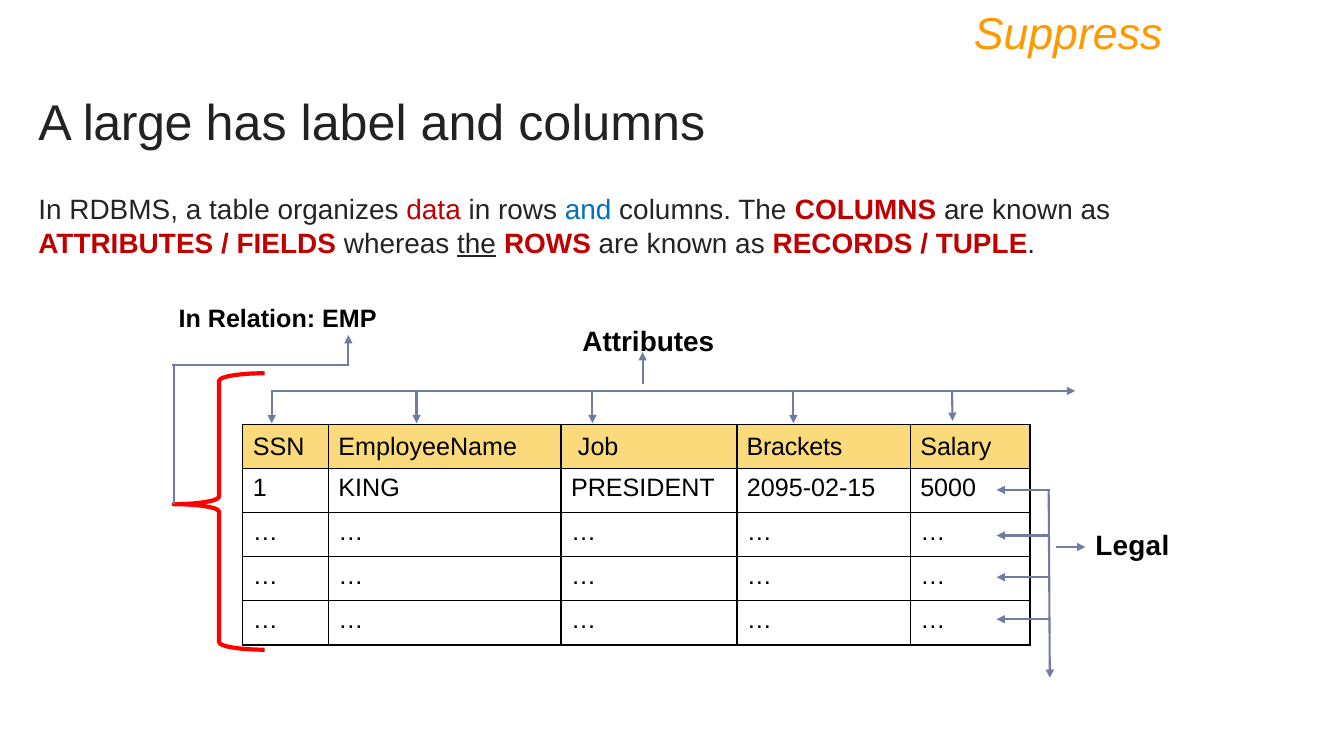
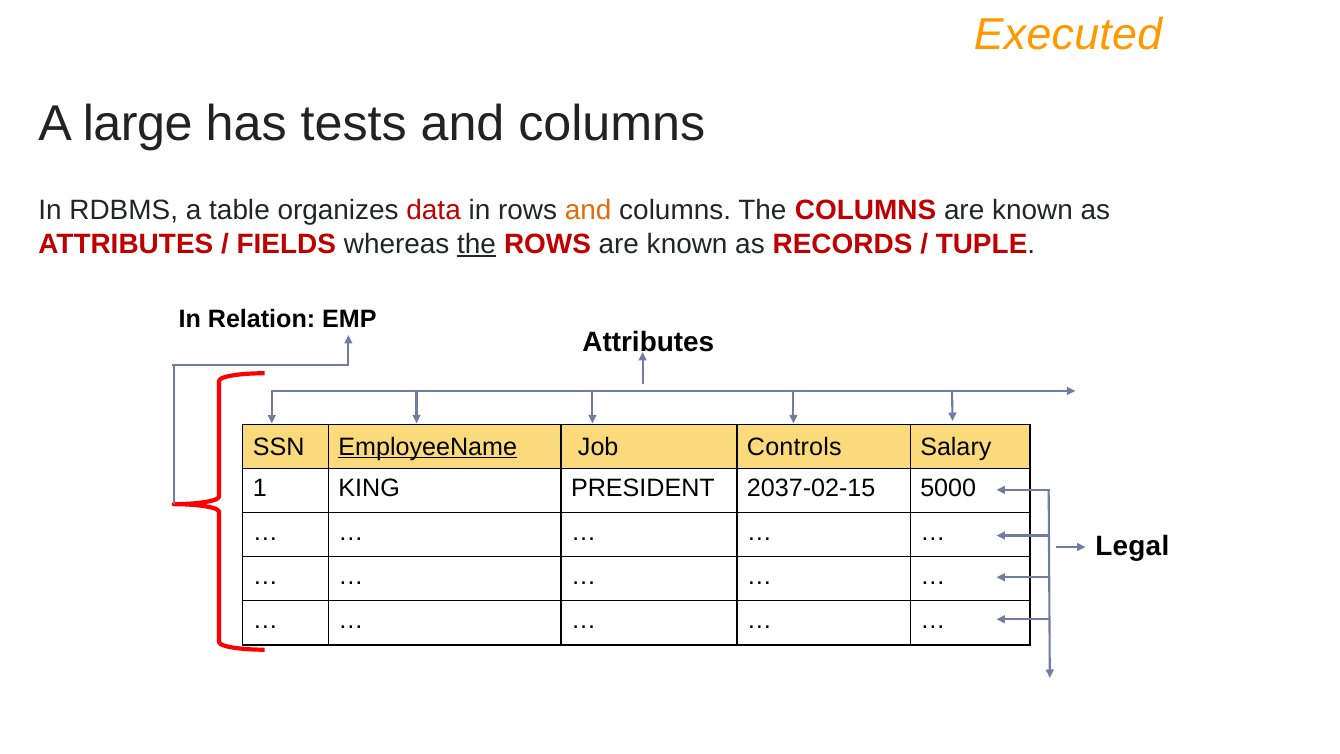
Suppress: Suppress -> Executed (1068, 35)
label: label -> tests (354, 124)
and colour: blue -> orange (588, 211)
EmployeeName underline: none -> present (428, 447)
Brackets: Brackets -> Controls (794, 447)
2095-02-15: 2095-02-15 -> 2037-02-15 (811, 488)
